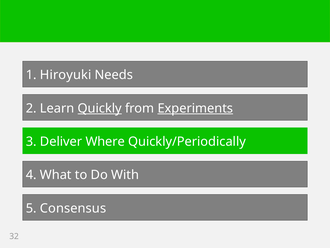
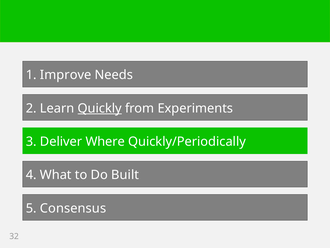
Hiroyuki: Hiroyuki -> Improve (66, 75)
Experiments underline: present -> none (195, 108)
With: With -> Built (125, 175)
